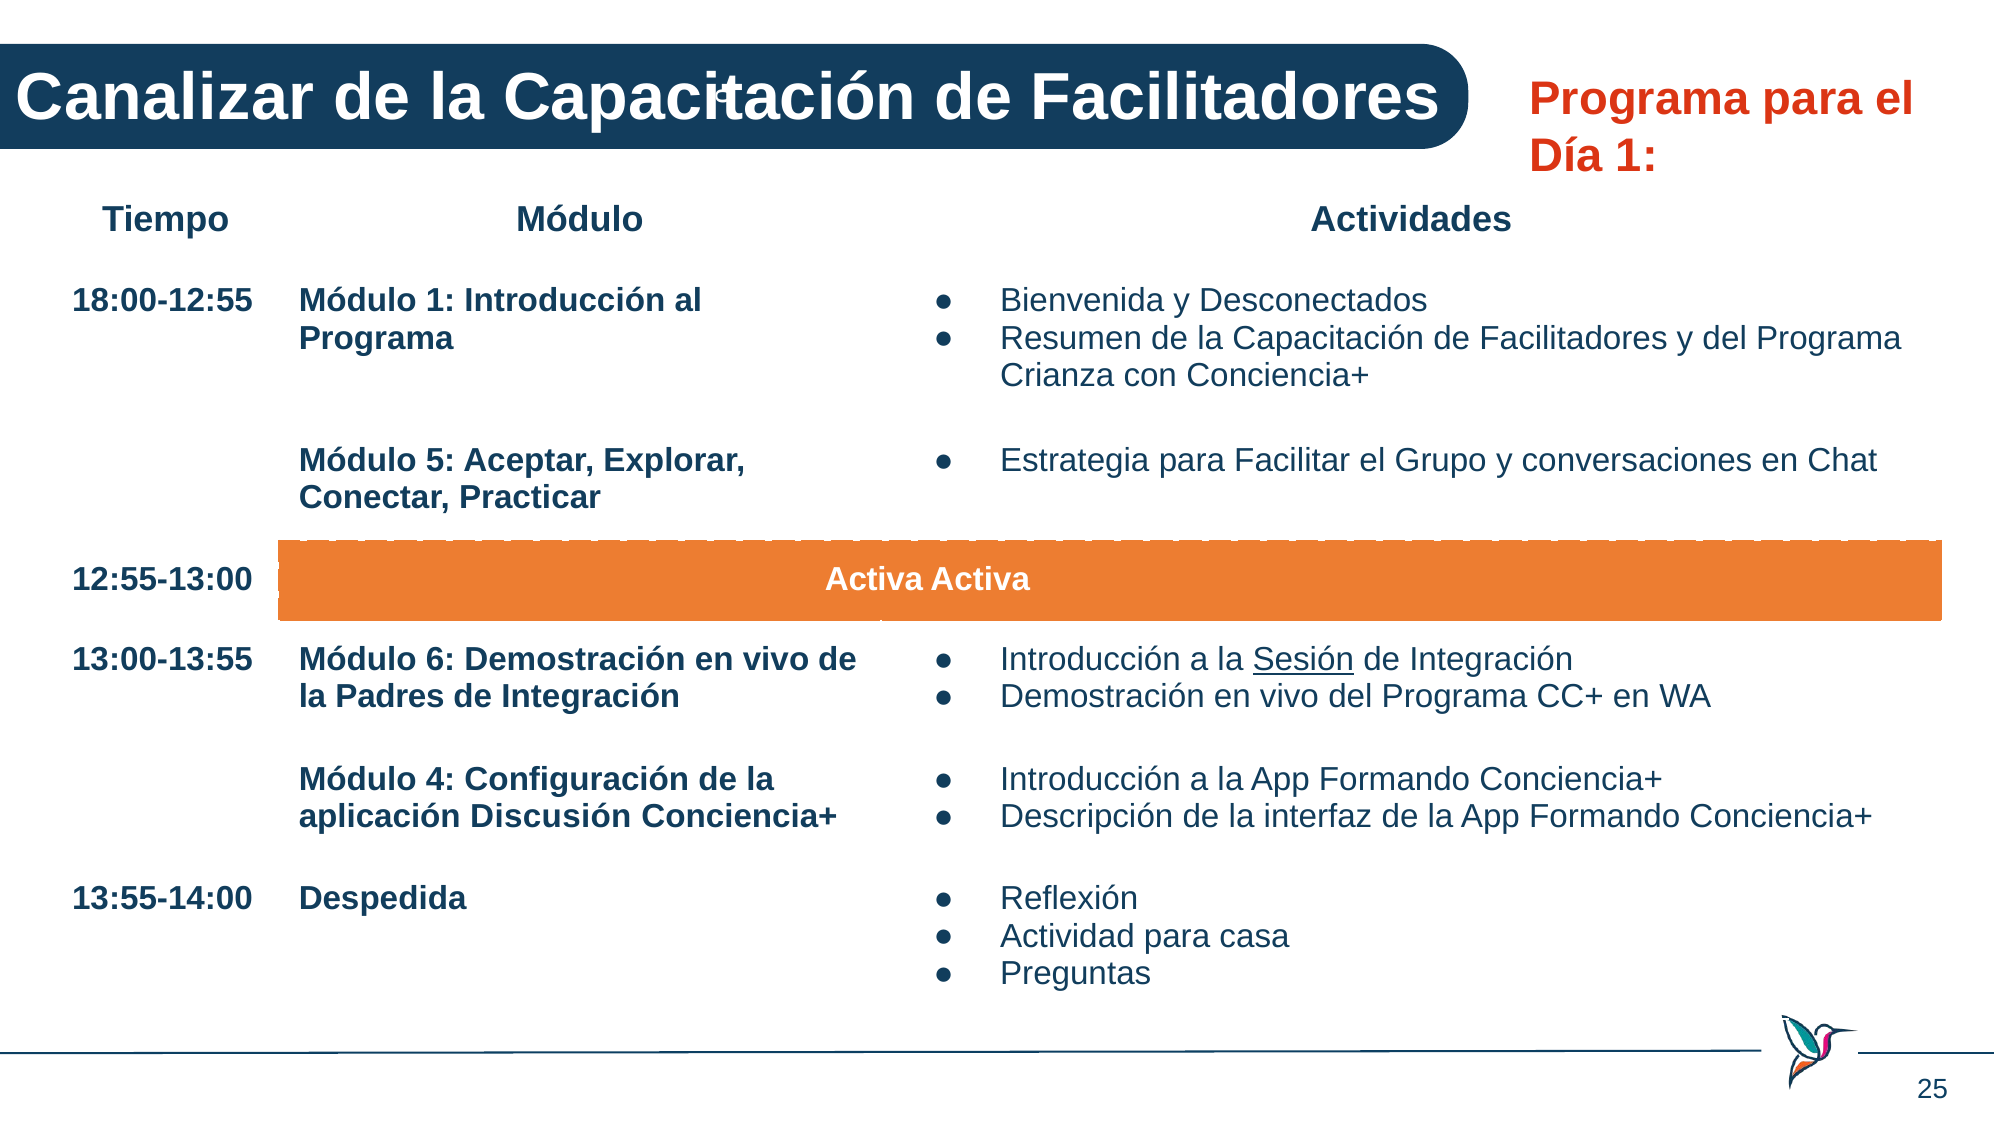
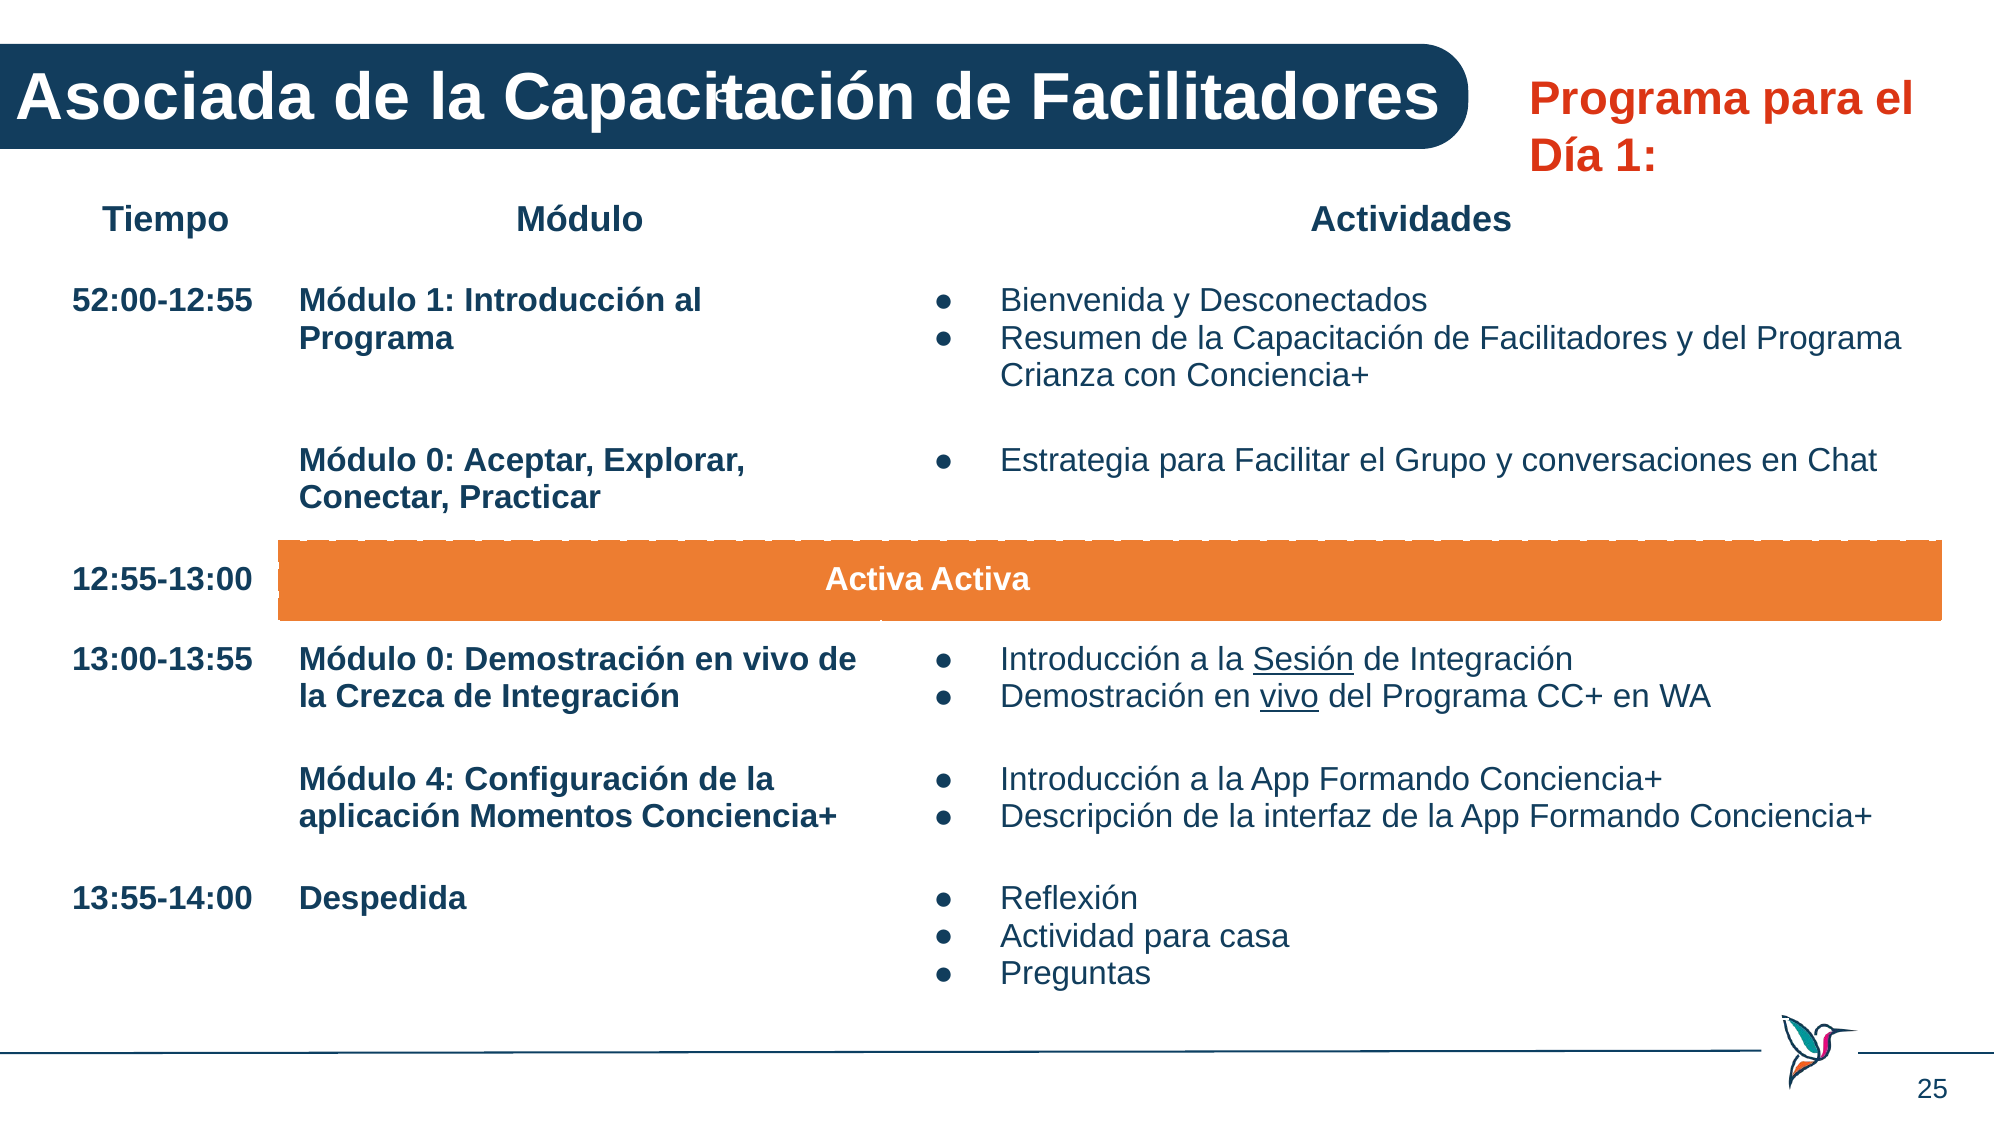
Canalizar: Canalizar -> Asociada (165, 98)
18:00-12:55: 18:00-12:55 -> 52:00-12:55 (163, 301)
5: 5 -> 0 (441, 460)
13:00-13:55 Módulo 6: 6 -> 0 (441, 659)
vivo underline: none -> present (1289, 697)
Padres: Padres -> Crezca (390, 697)
Discusión: Discusión -> Momentos (551, 816)
